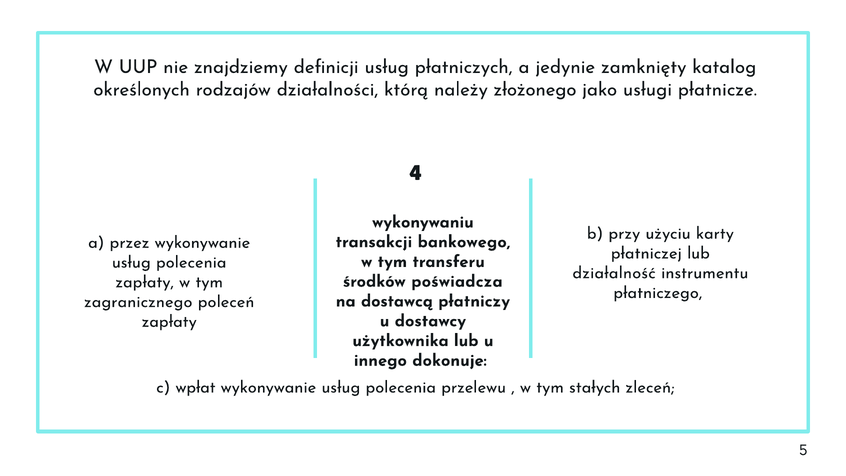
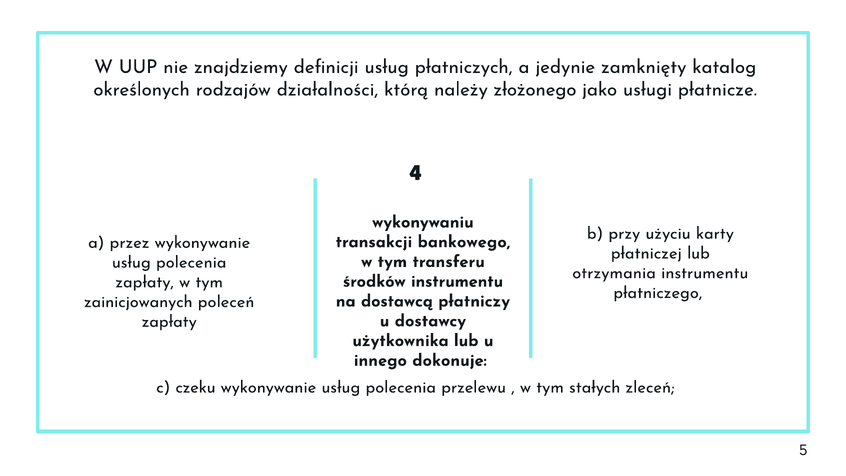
działalność: działalność -> otrzymania (614, 273)
środków poświadcza: poświadcza -> instrumentu (457, 281)
zagranicznego: zagranicznego -> zainicjowanych (138, 302)
wpłat: wpłat -> czeku (196, 387)
